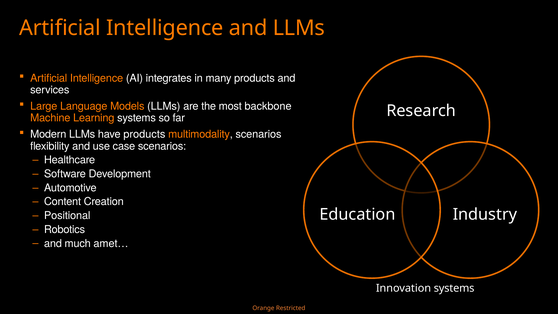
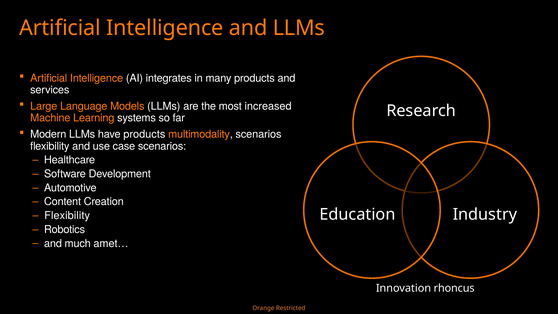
backbone: backbone -> increased (268, 106)
Positional: Positional -> Flexibility (67, 216)
Innovation systems: systems -> rhoncus (454, 288)
